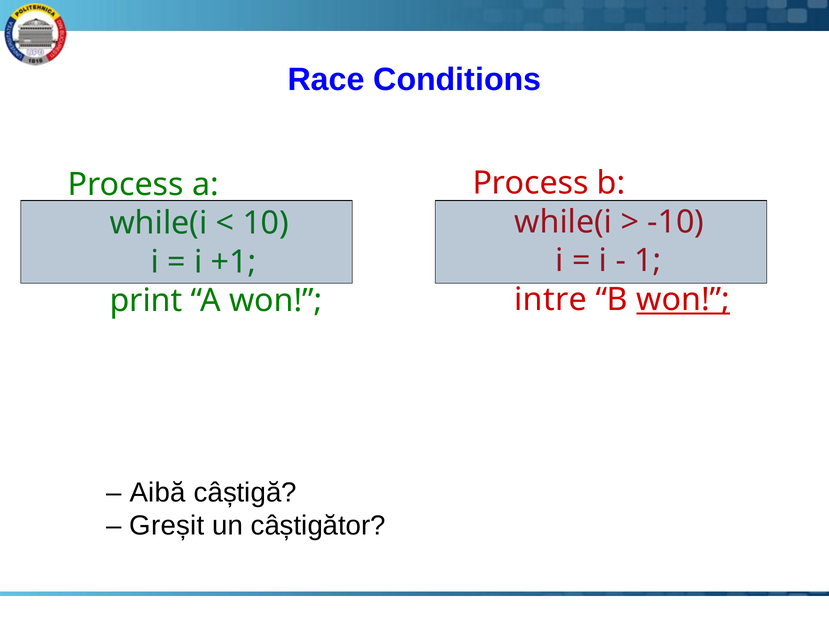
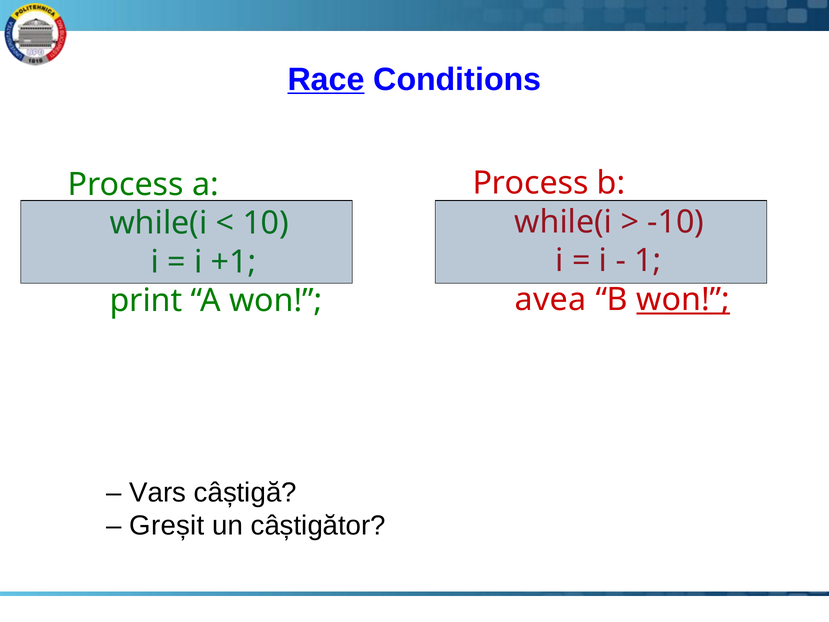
Race underline: none -> present (326, 79)
intre: intre -> avea (551, 299)
Aibă: Aibă -> Vars (158, 492)
